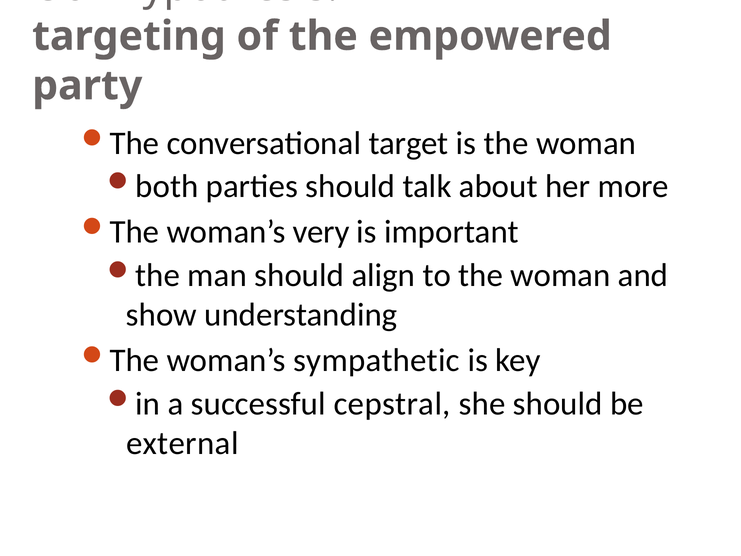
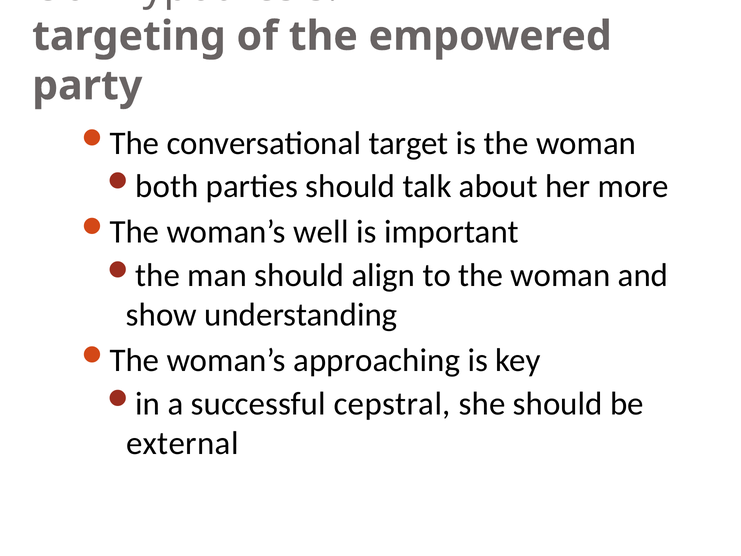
very: very -> well (321, 232)
sympathetic: sympathetic -> approaching (377, 360)
